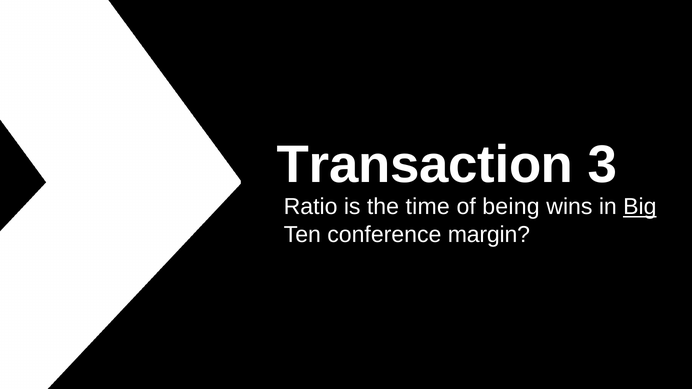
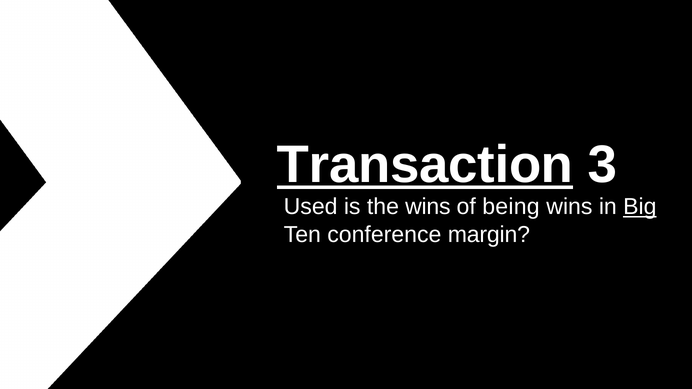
Transaction underline: none -> present (425, 165)
Ratio: Ratio -> Used (311, 207)
the time: time -> wins (428, 207)
